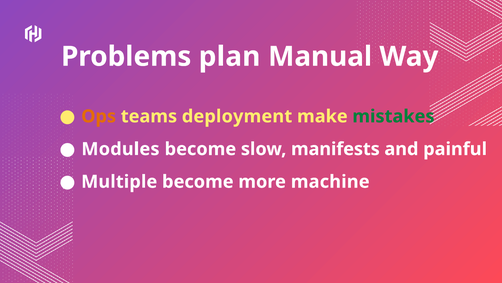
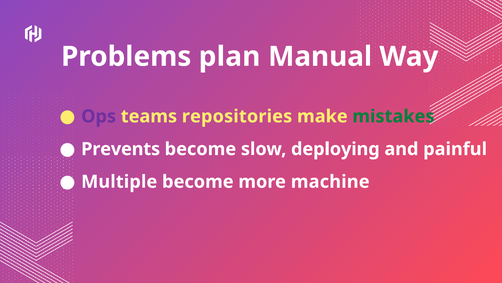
Ops colour: orange -> purple (99, 116)
deployment: deployment -> repositories (237, 116)
Modules: Modules -> Prevents (121, 149)
manifests: manifests -> deploying (335, 149)
